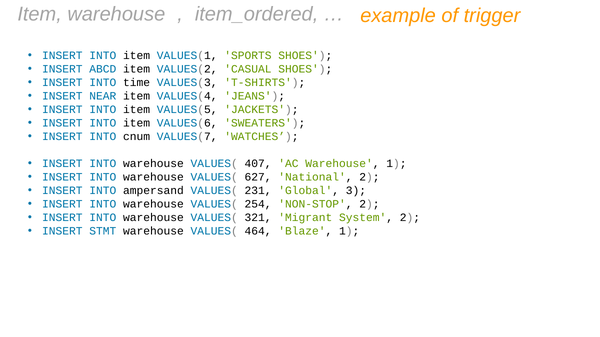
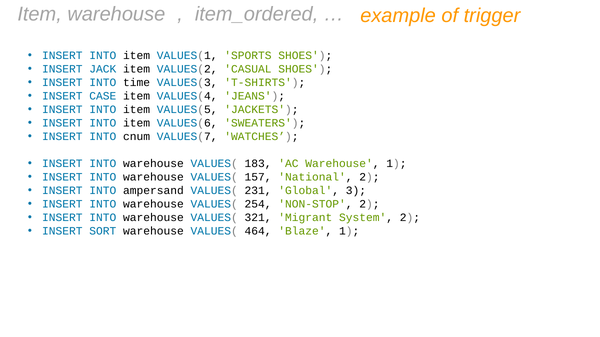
ABCD: ABCD -> JACK (103, 69)
NEAR: NEAR -> CASE (103, 96)
407: 407 -> 183 (258, 164)
627: 627 -> 157 (258, 177)
STMT: STMT -> SORT (103, 231)
